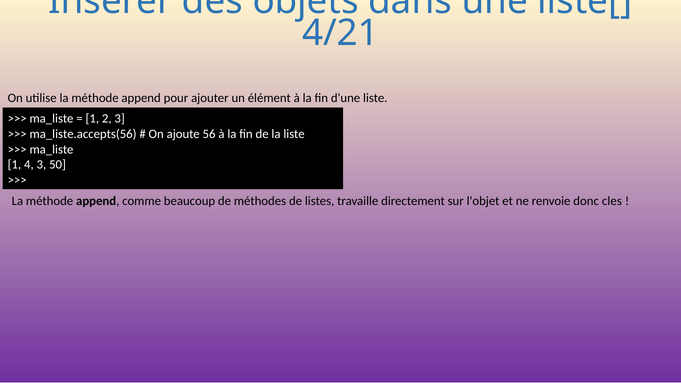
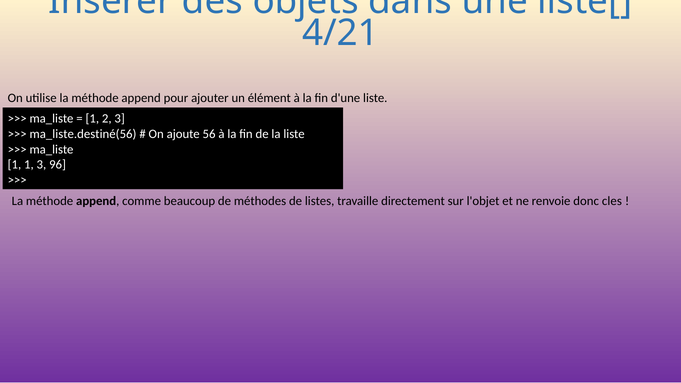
ma_liste.accepts(56: ma_liste.accepts(56 -> ma_liste.destiné(56 (83, 134)
1 4: 4 -> 1 (29, 165)
50: 50 -> 96 (58, 165)
